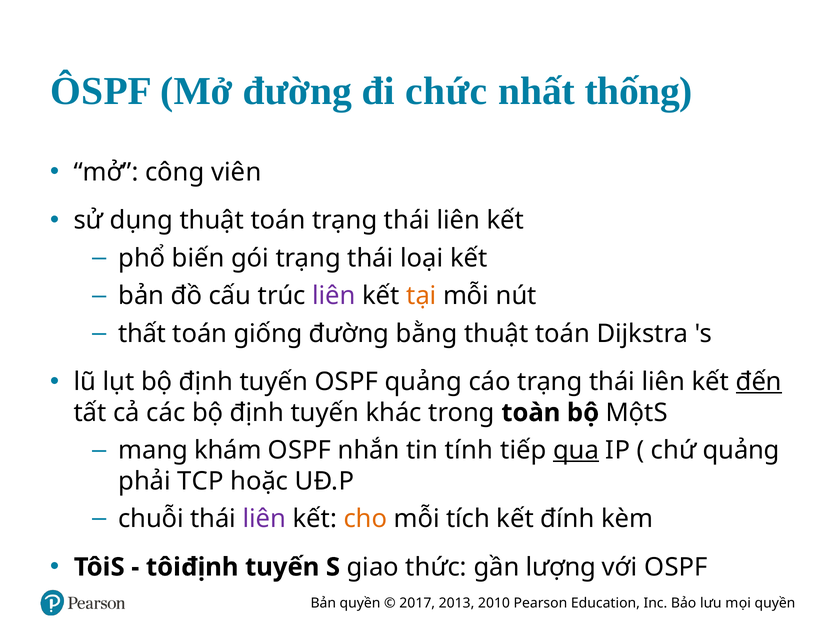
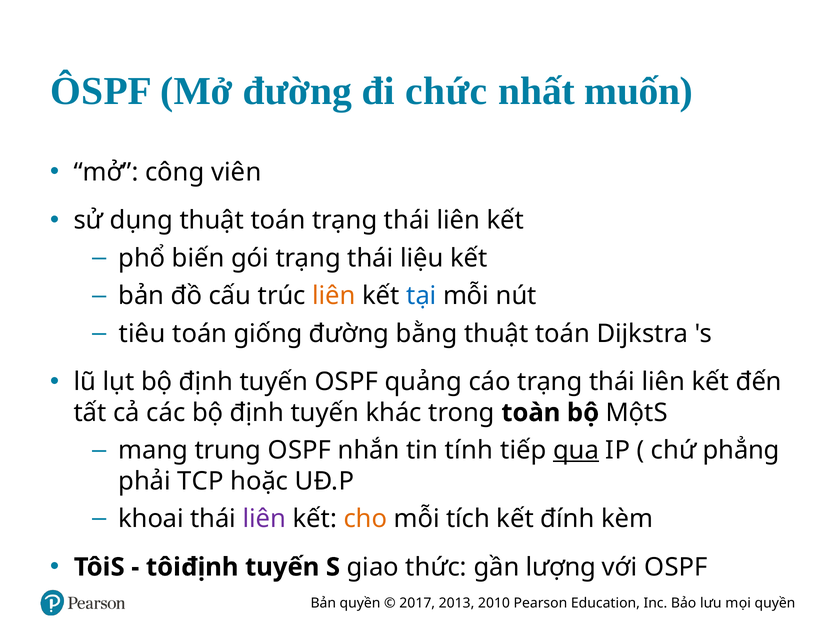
thống: thống -> muốn (639, 91)
loại: loại -> liệu (422, 258)
liên colour: purple -> orange (334, 296)
tại colour: orange -> blue (421, 296)
thất: thất -> tiêu (142, 334)
đến underline: present -> none (759, 382)
khám: khám -> trung (228, 451)
chứ quảng: quảng -> phẳng (741, 451)
chuỗi: chuỗi -> khoai (151, 519)
